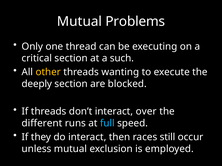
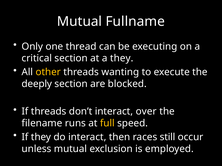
Problems: Problems -> Fullname (135, 21)
a such: such -> they (122, 58)
different: different -> filename (42, 124)
full colour: light blue -> yellow (107, 124)
